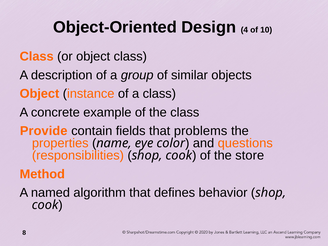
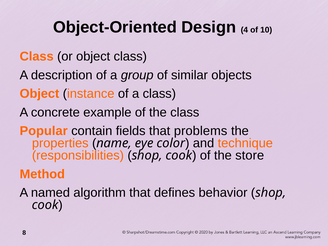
Provide: Provide -> Popular (44, 131)
questions: questions -> technique (245, 143)
